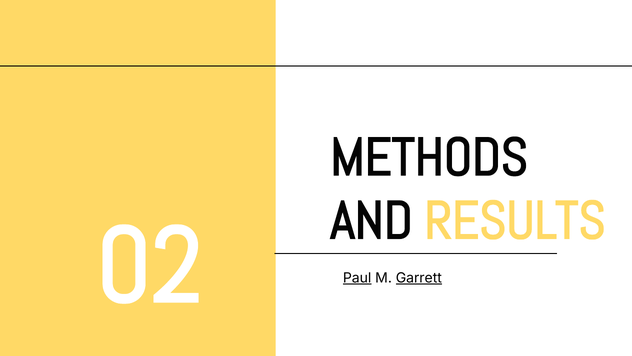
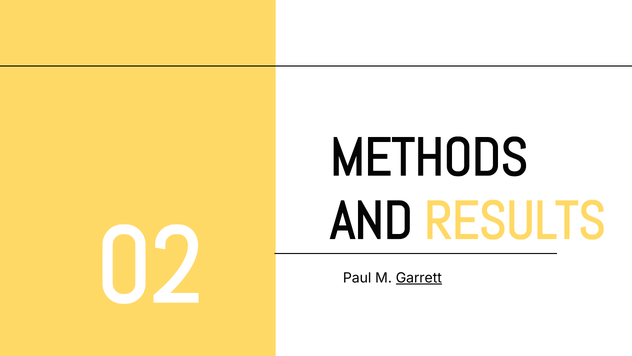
Paul underline: present -> none (357, 278)
